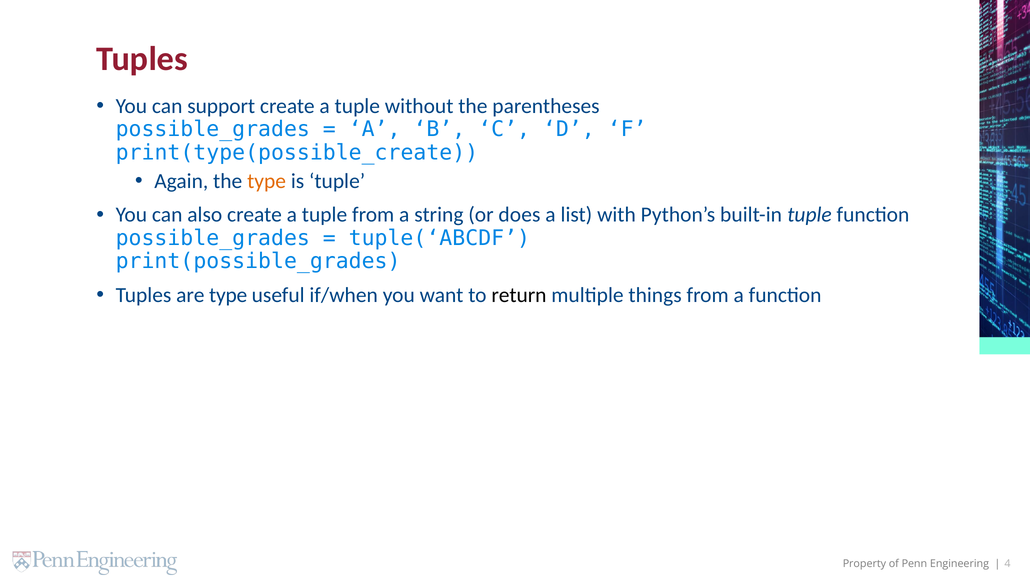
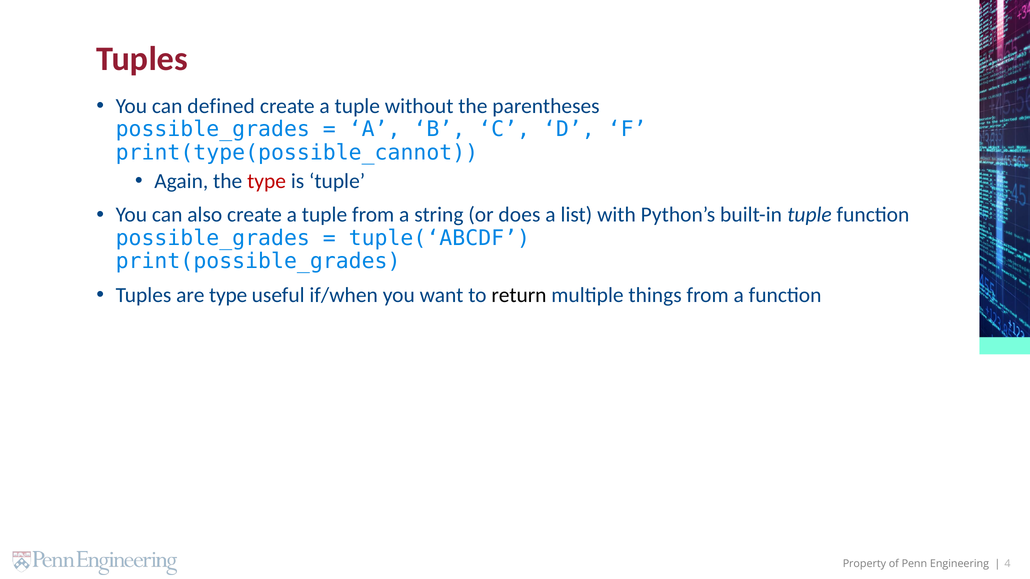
support: support -> defined (221, 106)
print(type(possible_create: print(type(possible_create -> print(type(possible_cannot (297, 153)
type colour: orange -> red (267, 181)
